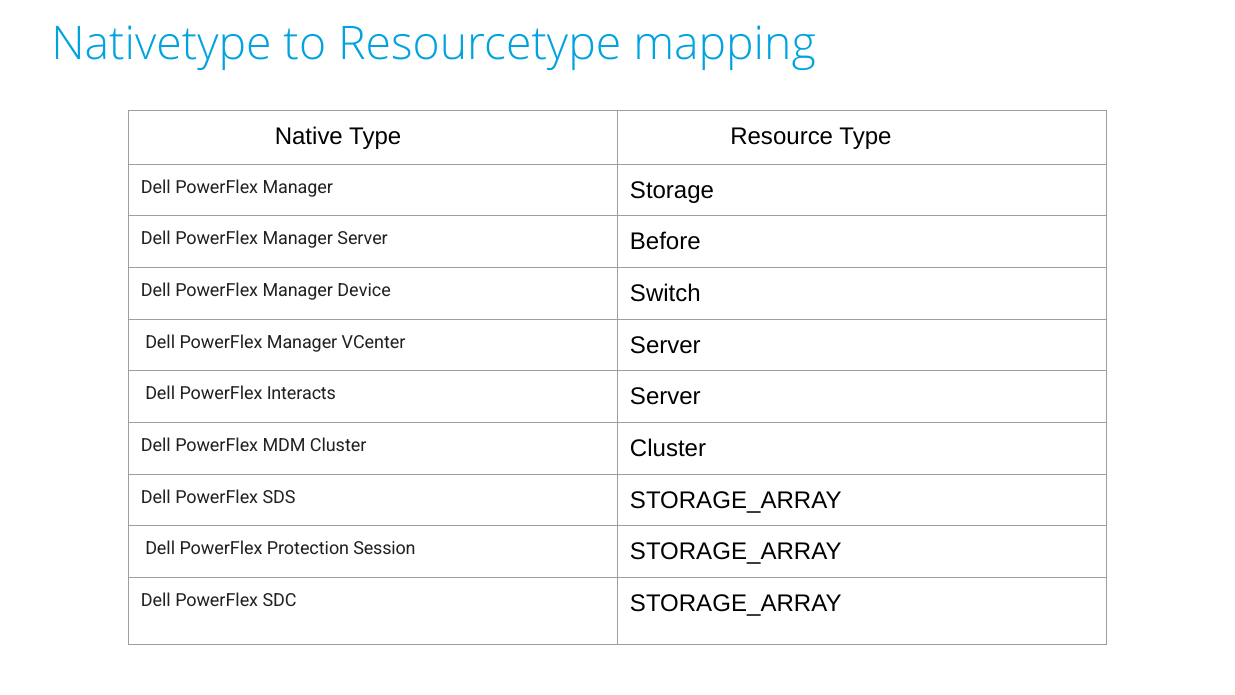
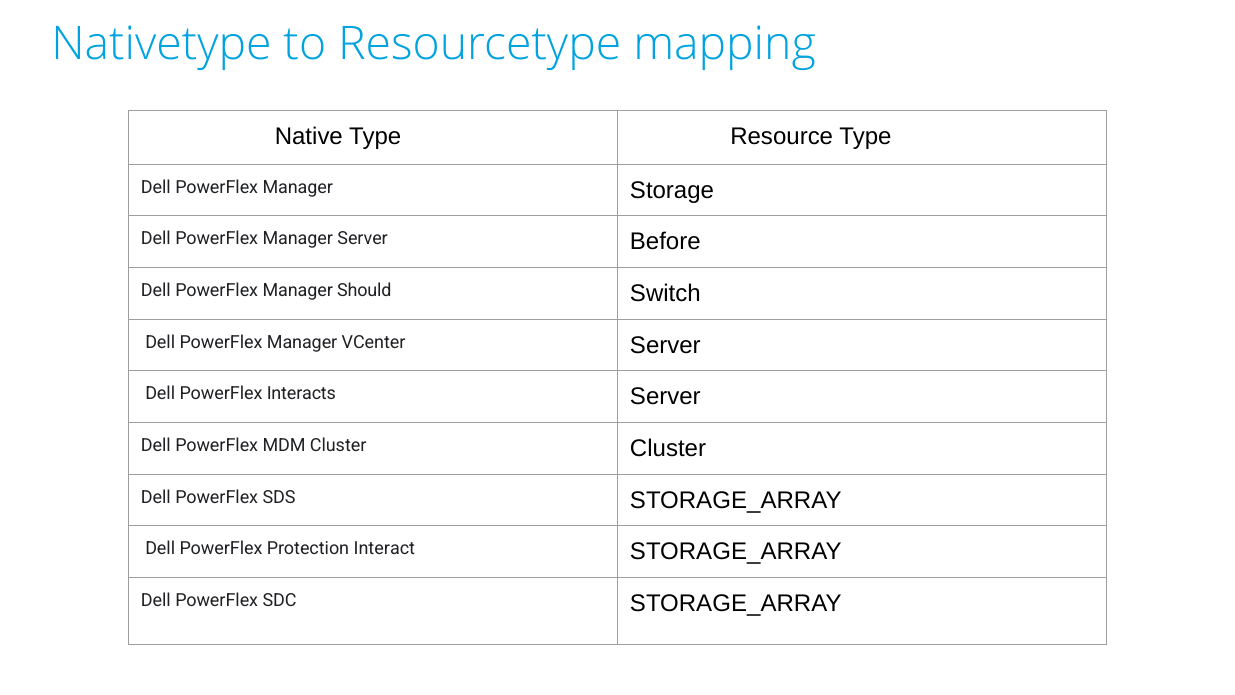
Device: Device -> Should (364, 290)
Session: Session -> Interact (384, 549)
